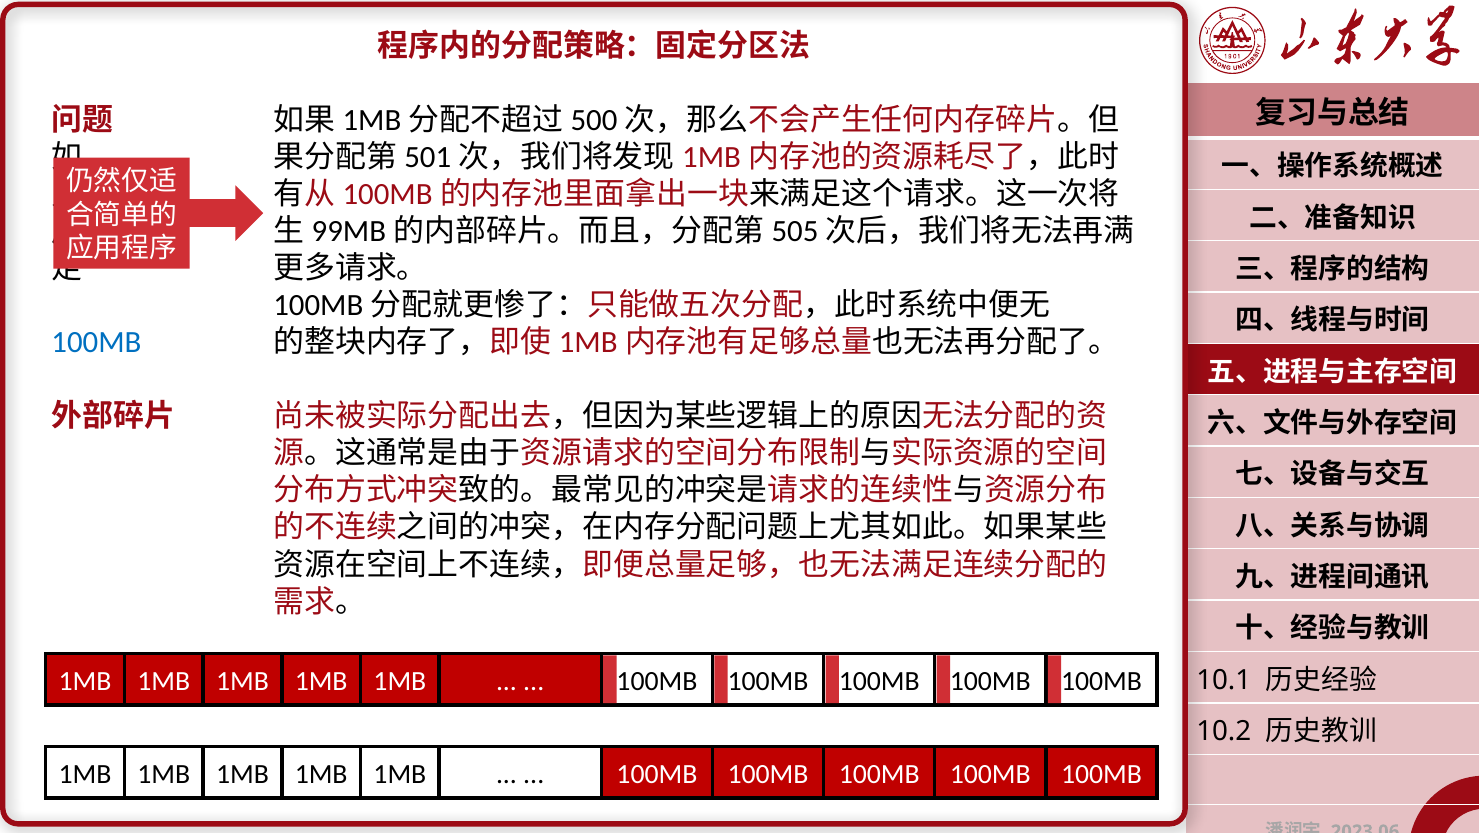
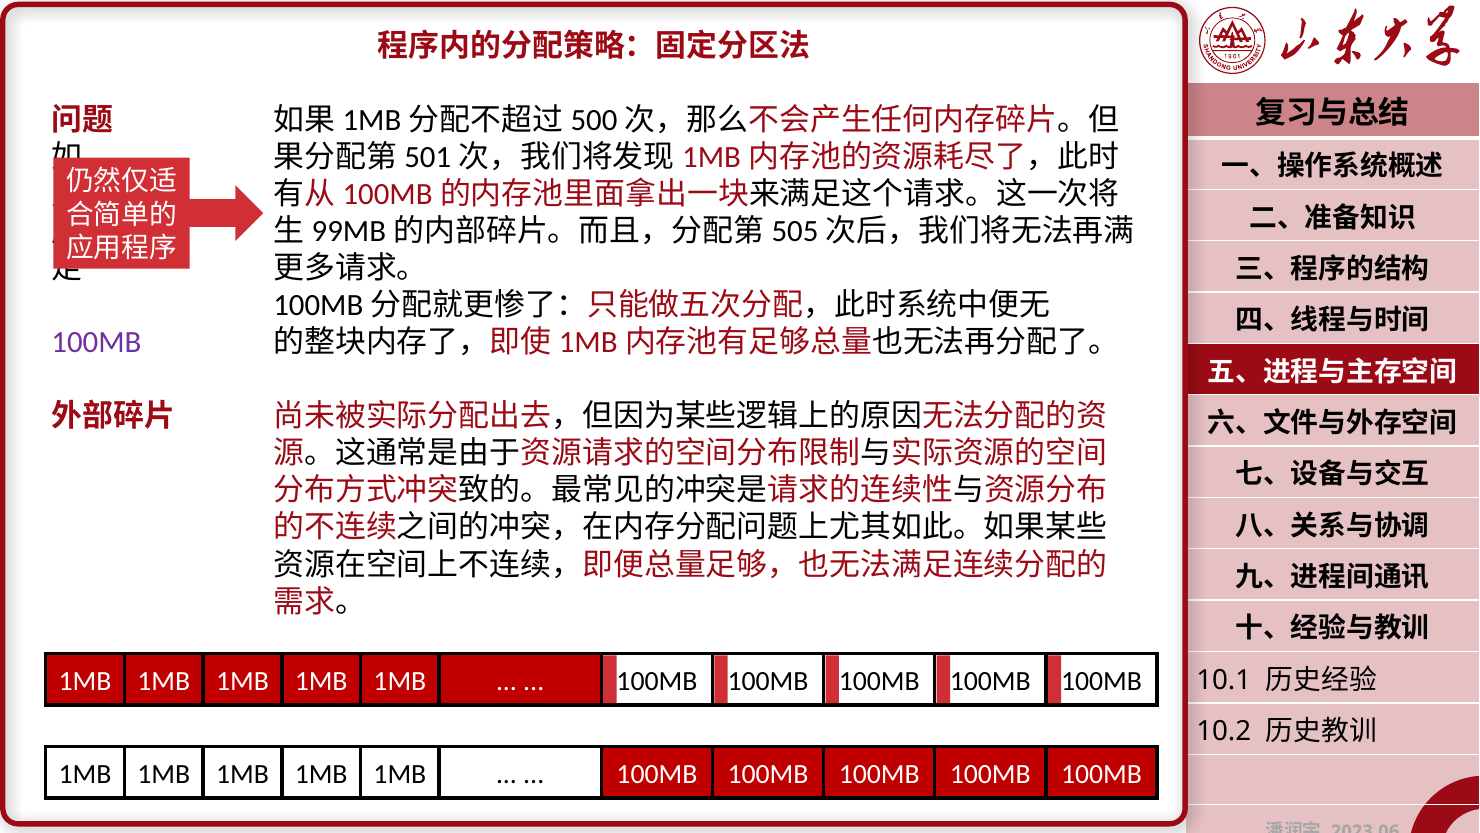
100MB colour: blue -> purple (96, 342)
